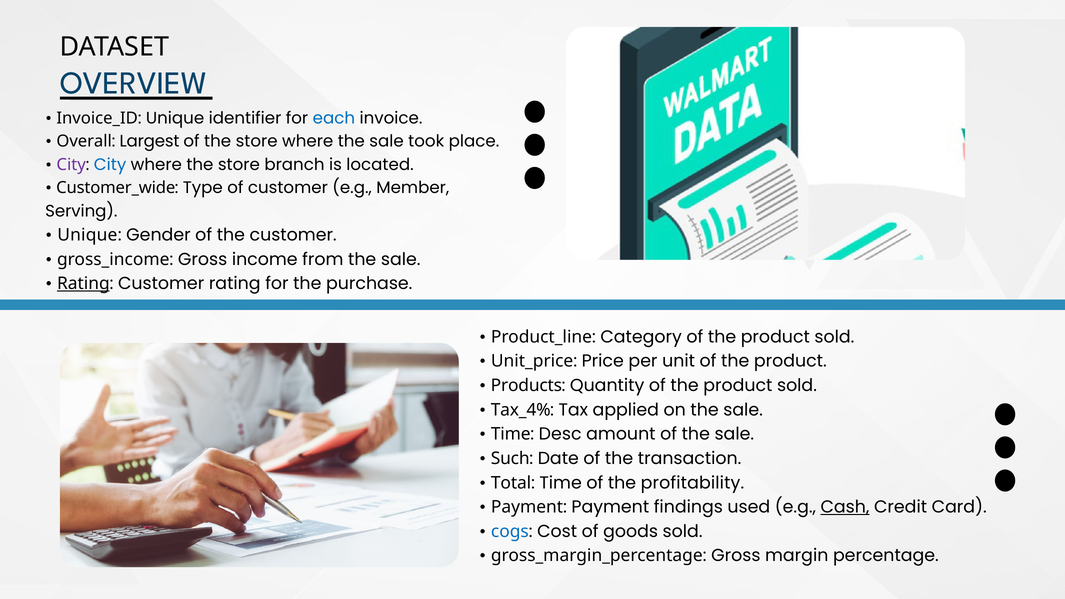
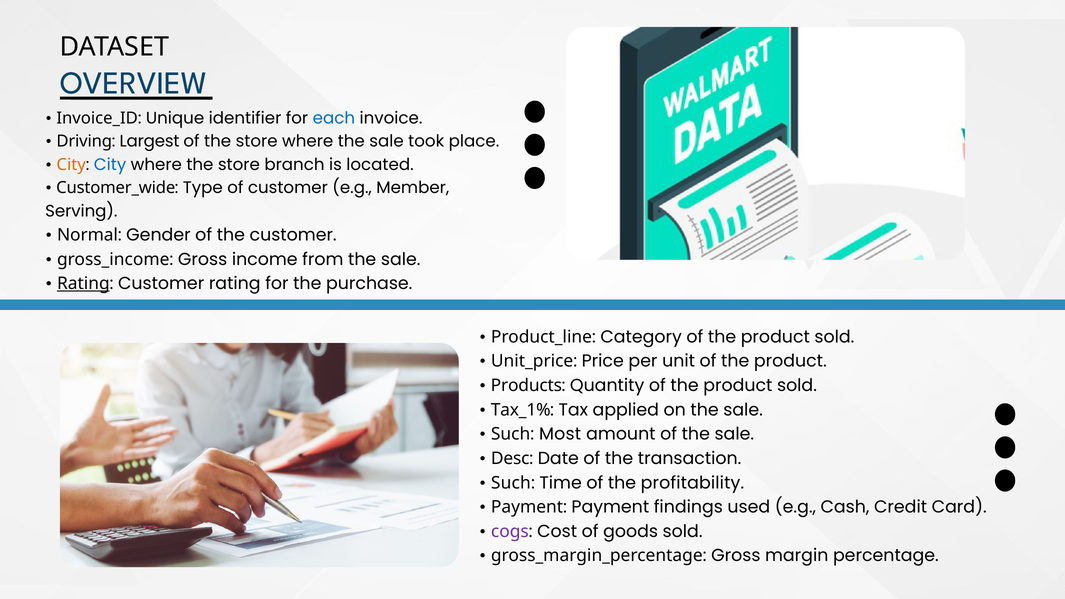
Overall: Overall -> Driving (84, 141)
City colour: purple -> orange (71, 165)
Unique: Unique -> Normal (87, 235)
Tax_4%: Tax_4% -> Tax_1% (521, 410)
Time: Time -> Such (511, 434)
Desc: Desc -> Most (560, 434)
Such: Such -> Desc (510, 459)
Total: Total -> Such (511, 483)
Cash underline: present -> none (845, 507)
cogs colour: blue -> purple (510, 531)
